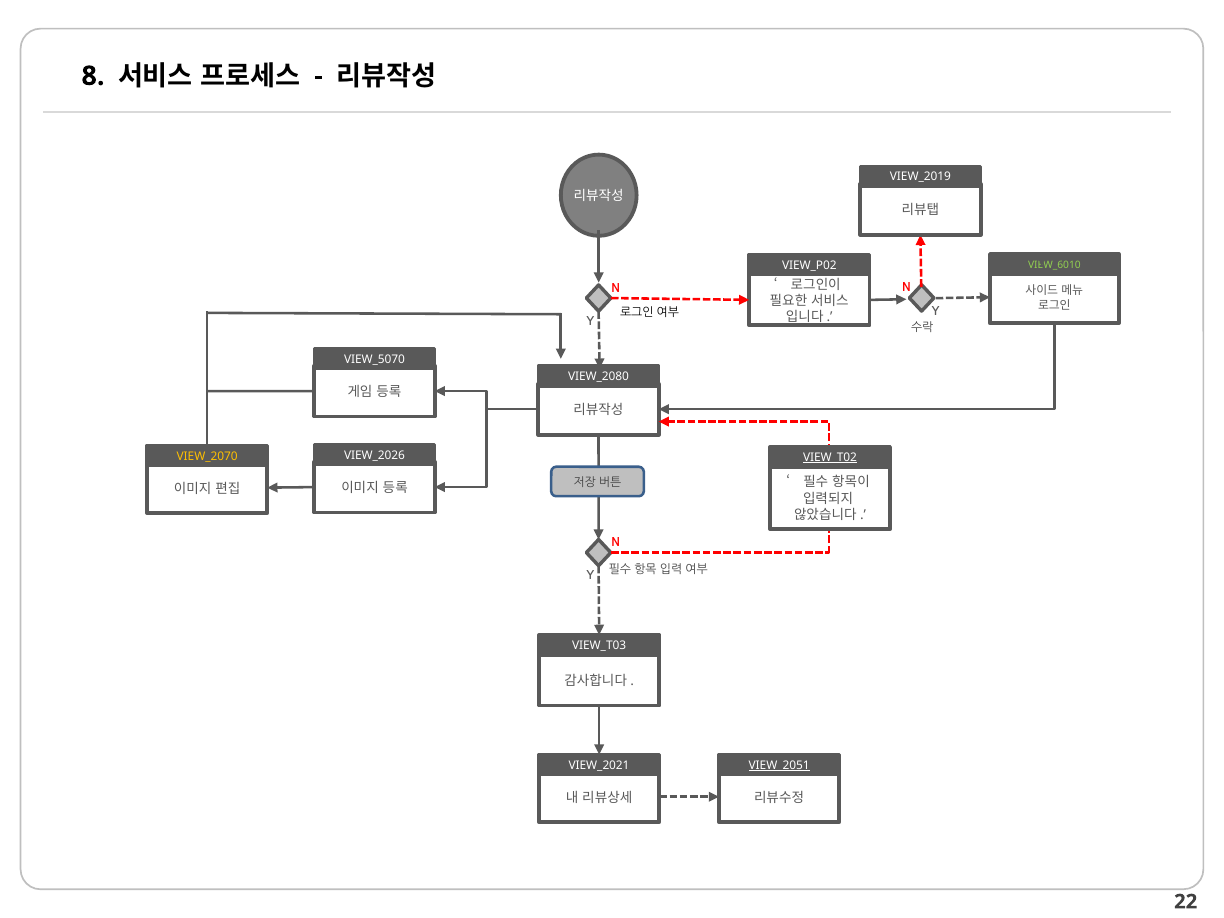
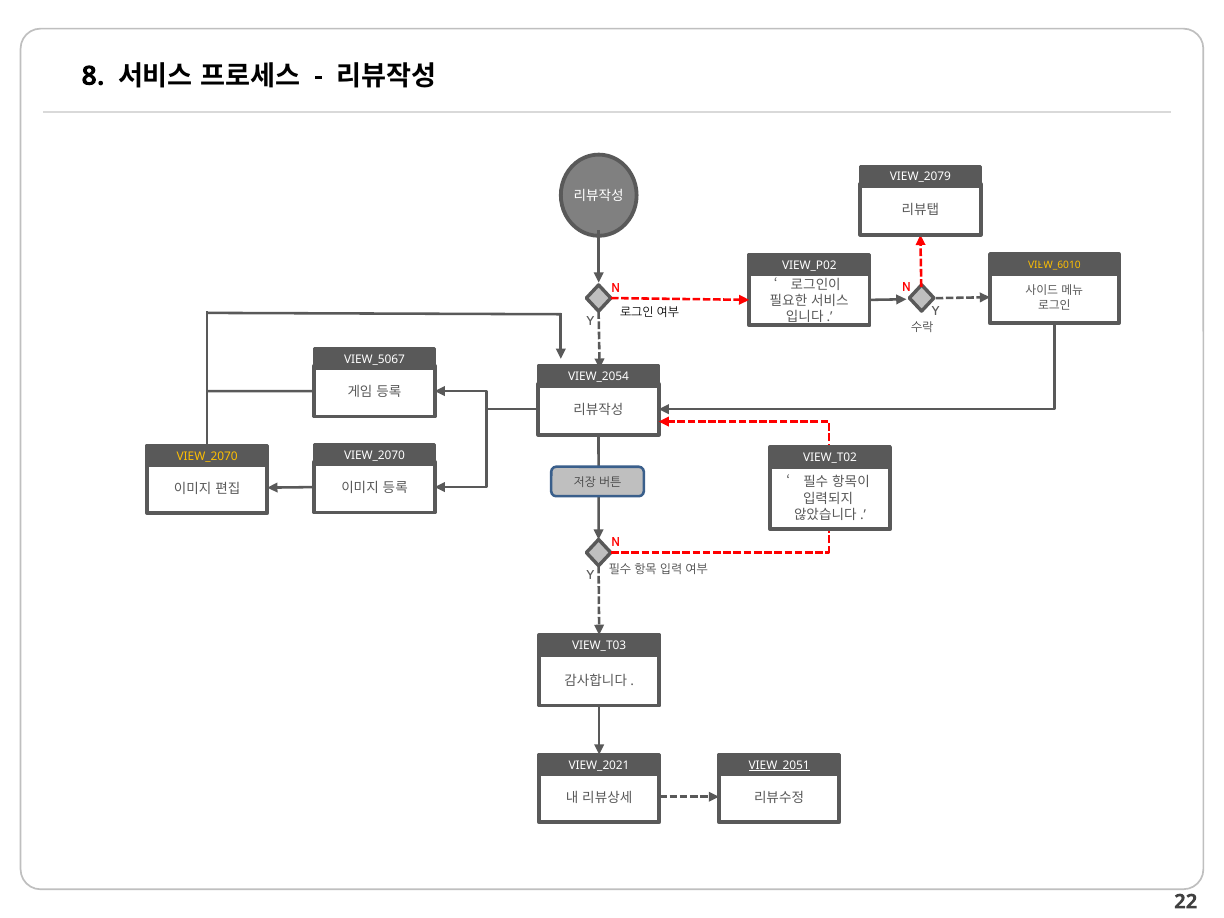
VIEW_2019: VIEW_2019 -> VIEW_2079 (920, 177)
VIEW_6010 colour: light green -> yellow (1054, 265)
VIEW_5070: VIEW_5070 -> VIEW_5067 (375, 360)
VIEW_2080: VIEW_2080 -> VIEW_2054 (598, 377)
VIEW_2026: VIEW_2026 -> VIEW_2070 (375, 456)
VIEW_T02 underline: present -> none (830, 458)
